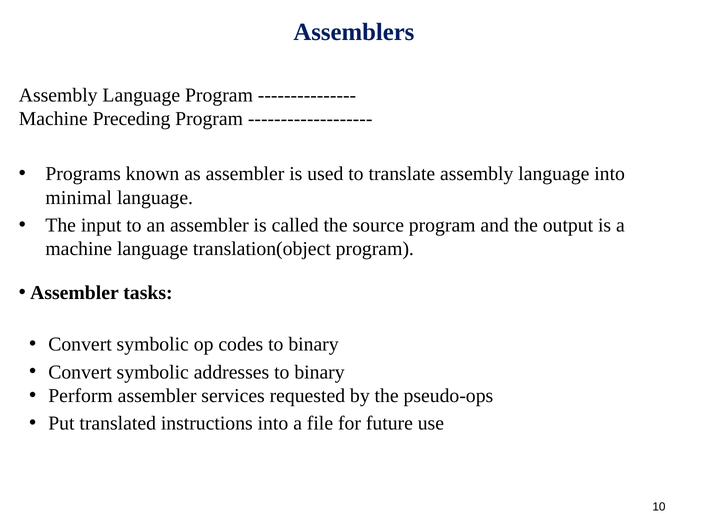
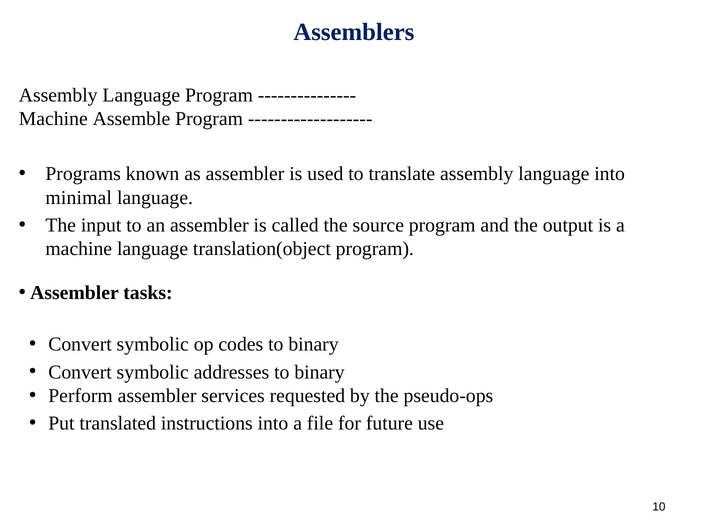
Preceding: Preceding -> Assemble (131, 119)
